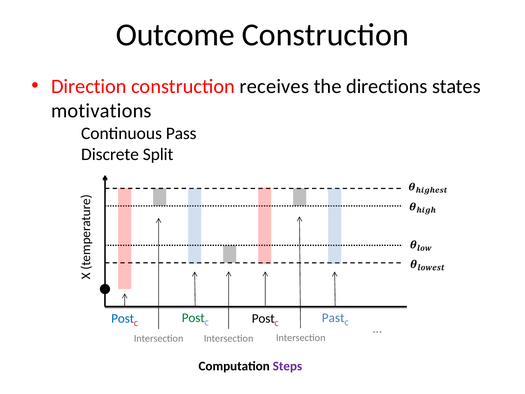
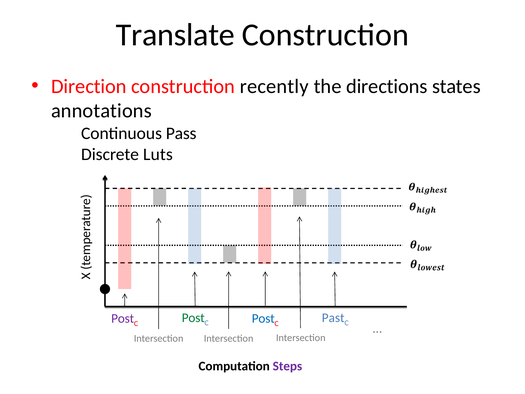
Outcome: Outcome -> Translate (175, 35)
receives: receives -> recently (274, 86)
motivations: motivations -> annotations (101, 111)
Split: Split -> Luts (158, 154)
Post colour: blue -> purple (123, 318)
Post colour: black -> blue (263, 318)
